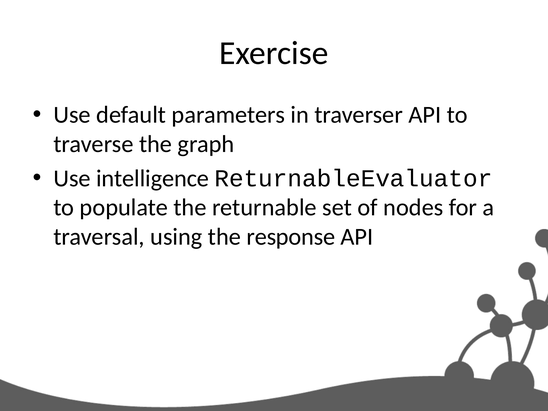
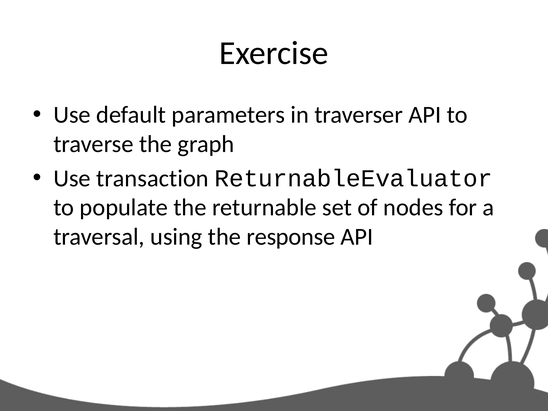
intelligence: intelligence -> transaction (152, 178)
